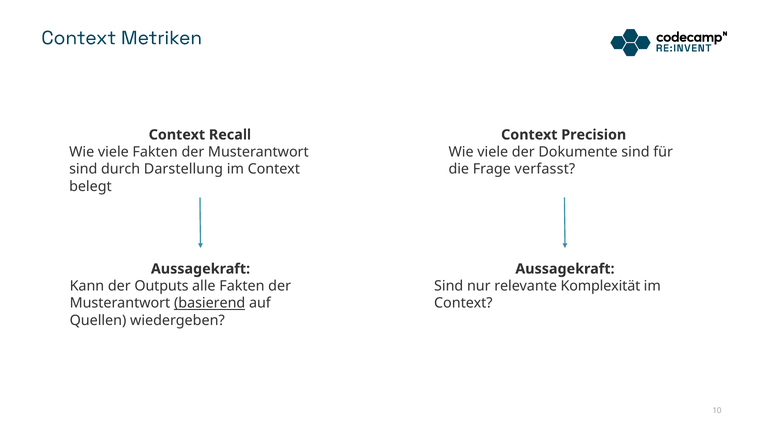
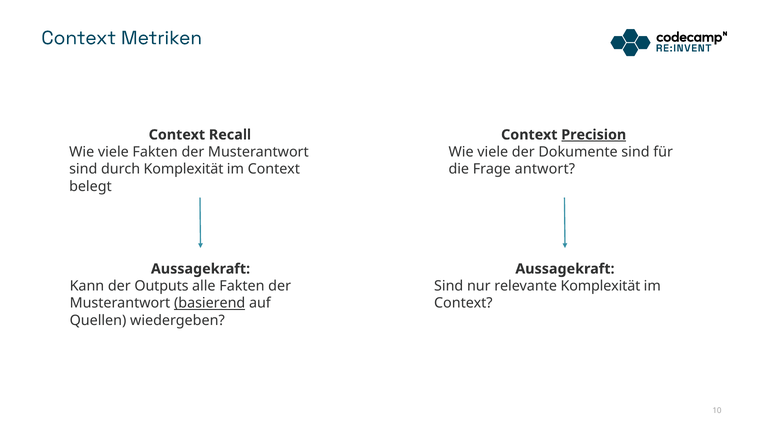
Precision underline: none -> present (594, 135)
durch Darstellung: Darstellung -> Komplexität (184, 169)
verfasst: verfasst -> antwort (545, 169)
